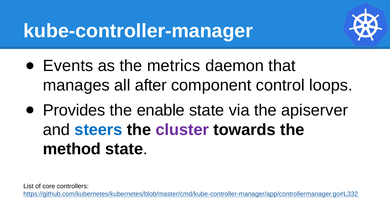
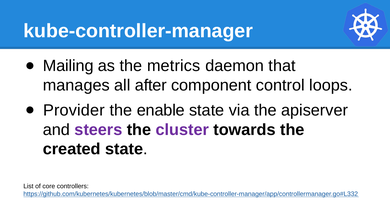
Events: Events -> Mailing (68, 66)
Provides: Provides -> Provider (74, 110)
steers colour: blue -> purple (98, 130)
method: method -> created (72, 149)
